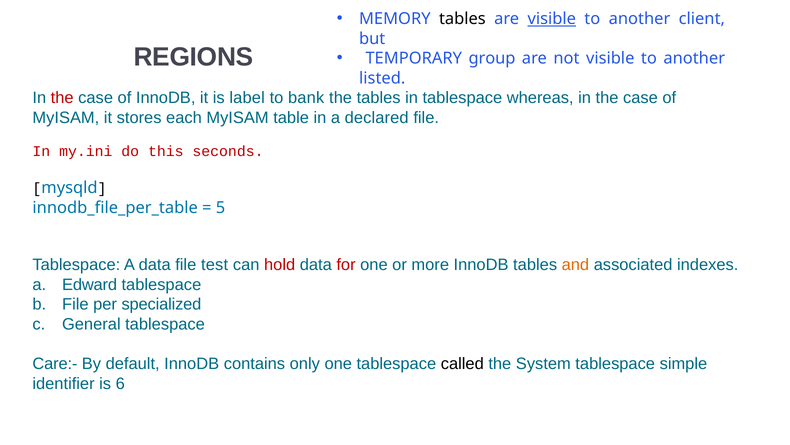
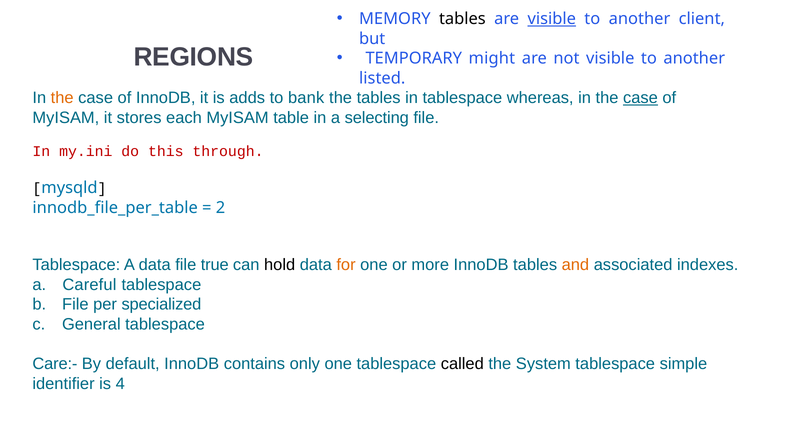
group: group -> might (492, 58)
the colour: red -> orange (62, 98)
label: label -> adds (247, 98)
case underline: none -> present (640, 98)
declared: declared -> selecting (377, 118)
seconds: seconds -> through (228, 151)
5: 5 -> 2 (221, 207)
test: test -> true (215, 264)
hold colour: red -> black (280, 264)
for colour: red -> orange (346, 264)
Edward: Edward -> Careful (89, 284)
6: 6 -> 4 (120, 383)
